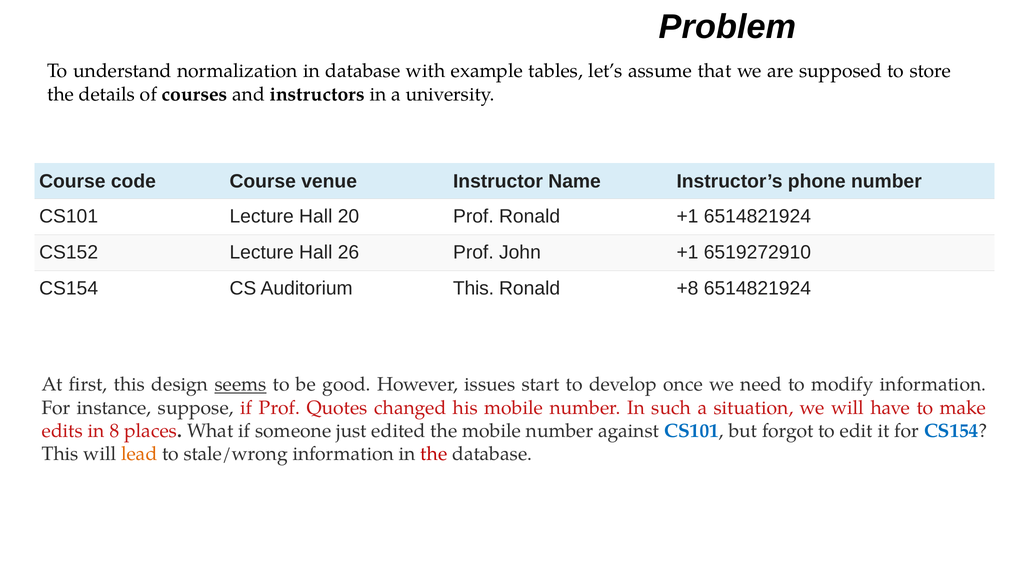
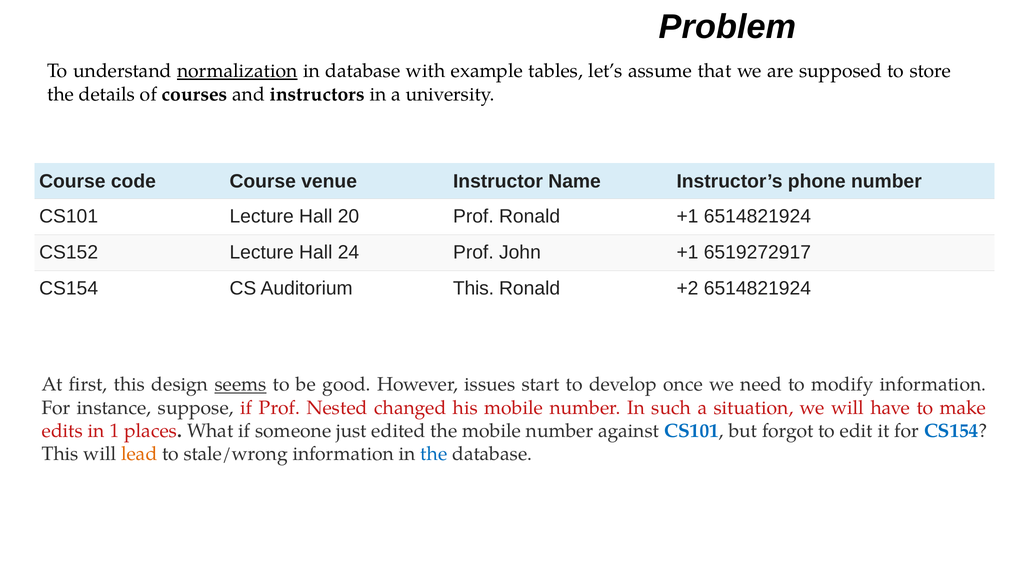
normalization underline: none -> present (237, 71)
26: 26 -> 24 (348, 252)
6519272910: 6519272910 -> 6519272917 (757, 252)
+8: +8 -> +2 (687, 288)
Quotes: Quotes -> Nested (337, 408)
8: 8 -> 1 (114, 431)
the colour: red -> blue (434, 454)
